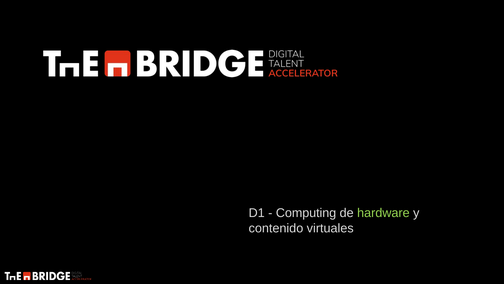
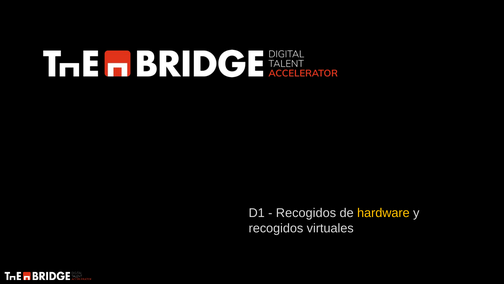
Computing: Computing -> Recogidos (306, 213)
hardware colour: light green -> yellow (383, 213)
contenido: contenido -> recogidos (276, 228)
